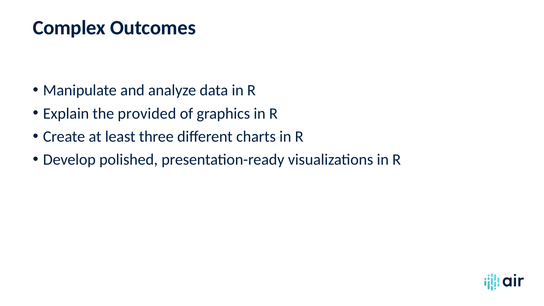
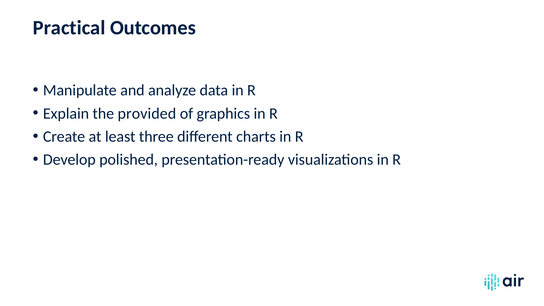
Complex: Complex -> Practical (69, 28)
